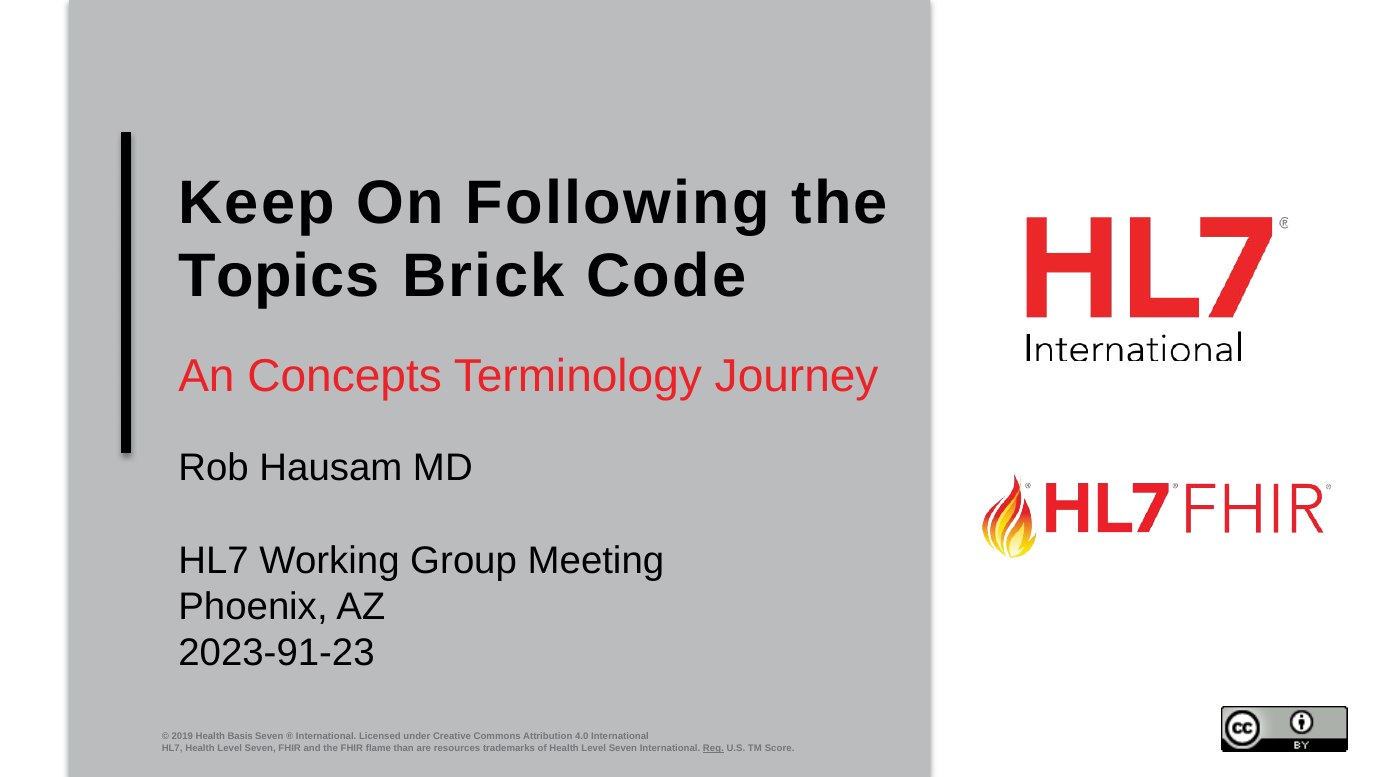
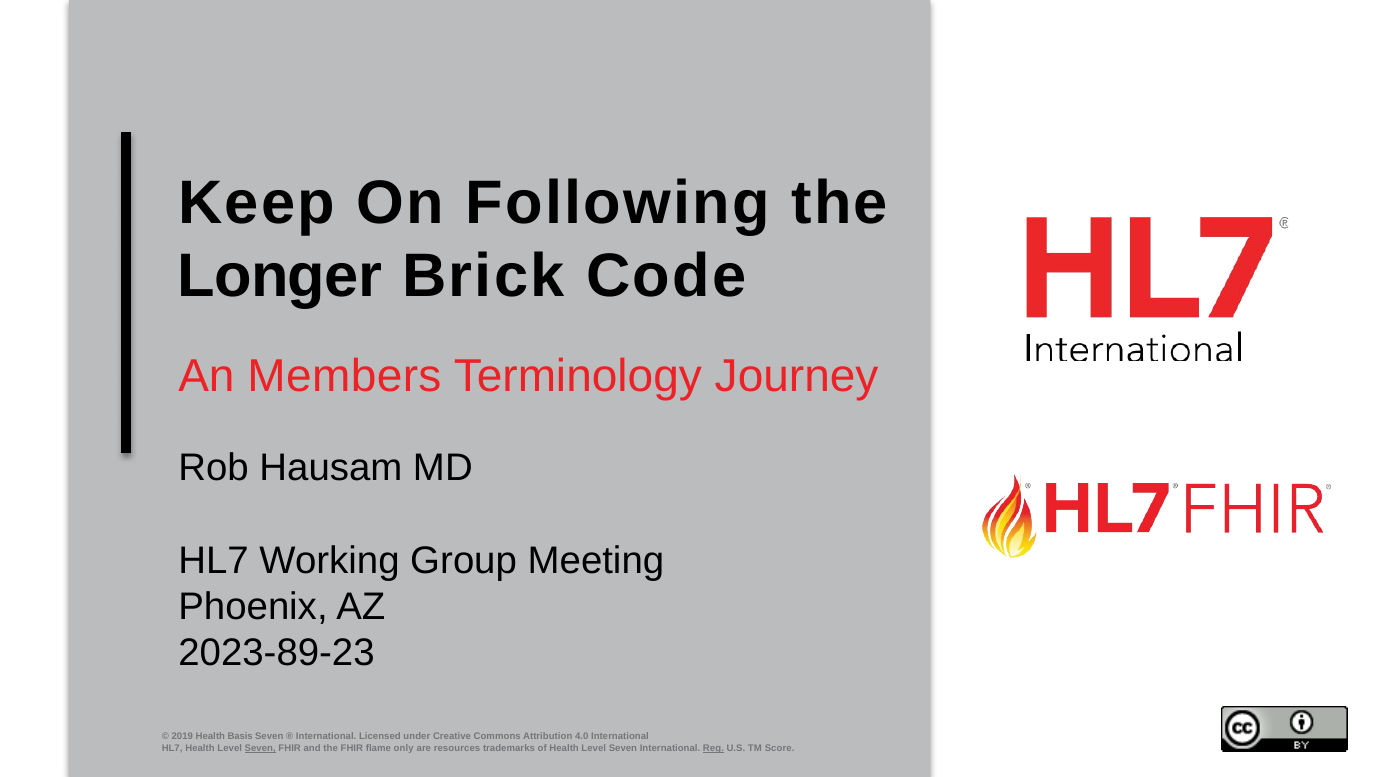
Topics: Topics -> Longer (280, 277)
Concepts: Concepts -> Members (344, 376)
2023-91-23: 2023-91-23 -> 2023-89-23 (277, 652)
Seven underline: none -> present (260, 748)
than: than -> only (404, 748)
